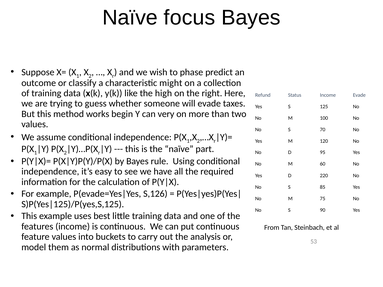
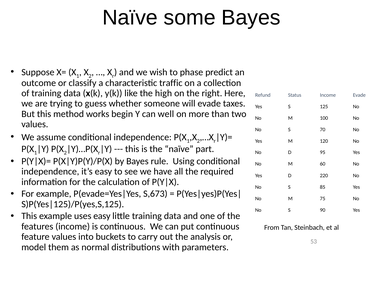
focus: focus -> some (190, 18)
might: might -> traffic (171, 83)
very: very -> well (166, 114)
S,126: S,126 -> S,673 (155, 194)
uses best: best -> easy (102, 216)
